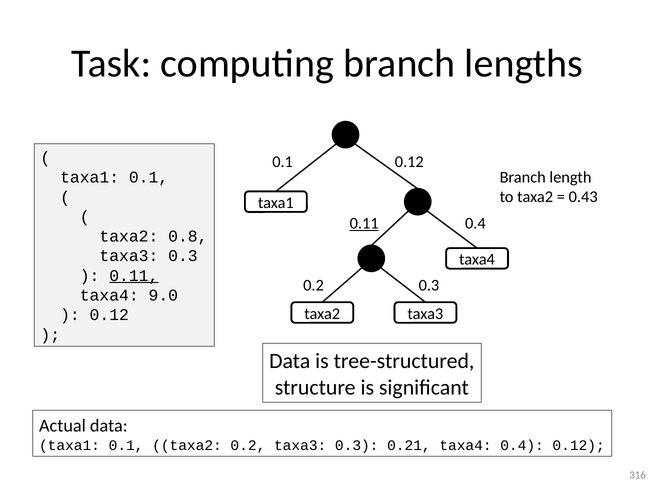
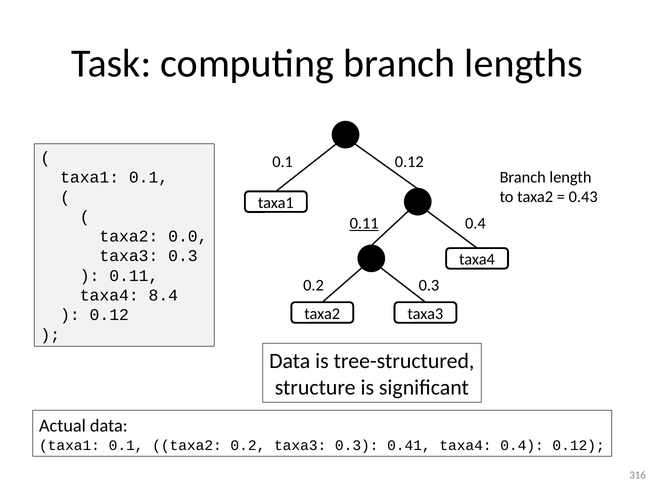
0.8: 0.8 -> 0.0 (188, 237)
0.11 underline: present -> none (134, 276)
9.0: 9.0 -> 8.4 (163, 295)
0.21: 0.21 -> 0.41 (409, 445)
